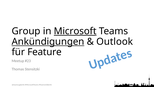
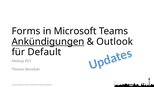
Group: Group -> Forms (26, 31)
Microsoft underline: present -> none (75, 31)
Feature: Feature -> Default (44, 52)
